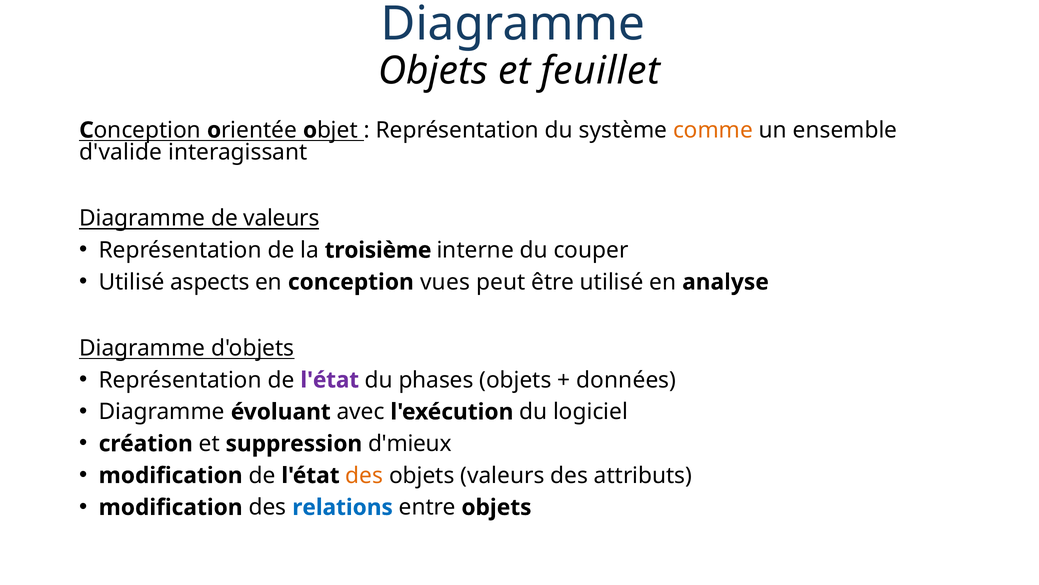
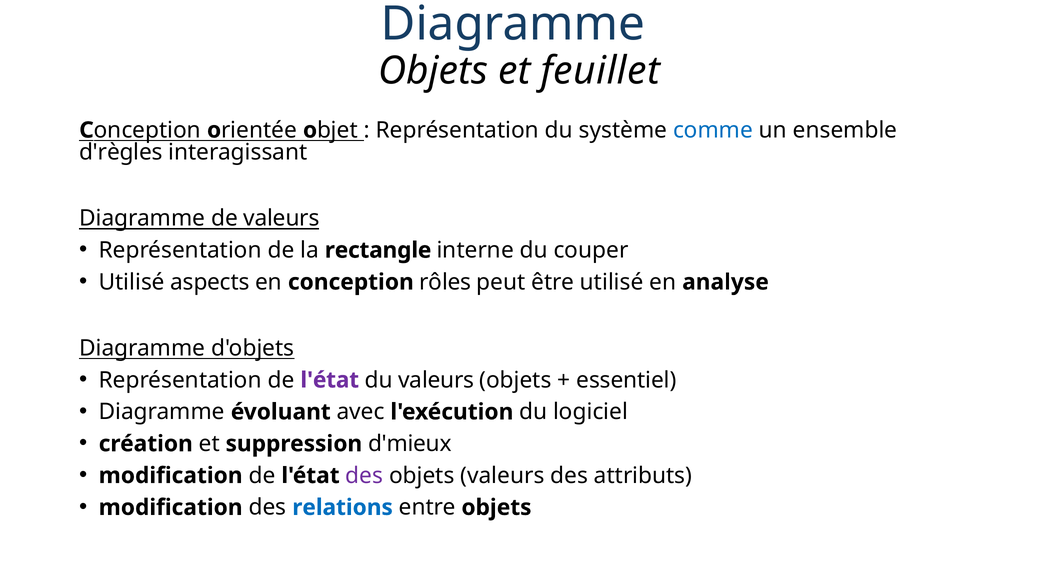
comme colour: orange -> blue (713, 130)
d'valide: d'valide -> d'règles (121, 152)
troisième: troisième -> rectangle (378, 250)
vues: vues -> rôles (445, 282)
du phases: phases -> valeurs (436, 380)
données: données -> essentiel (626, 380)
des colour: orange -> purple (364, 475)
